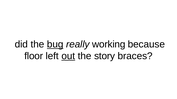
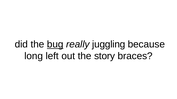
working: working -> juggling (109, 45)
floor: floor -> long (34, 56)
out underline: present -> none (68, 56)
